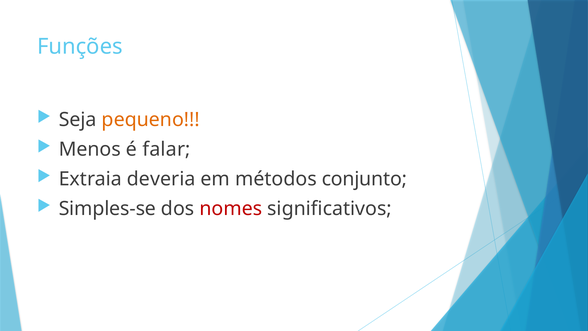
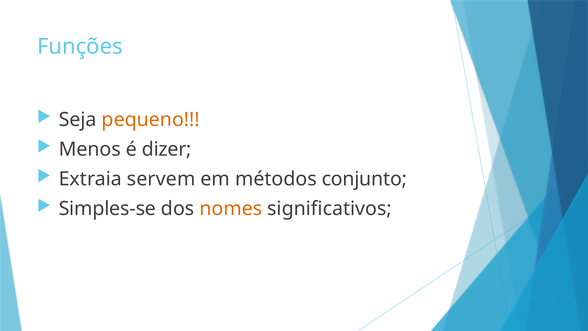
falar: falar -> dizer (167, 149)
deveria: deveria -> servem (161, 179)
nomes colour: red -> orange (231, 209)
